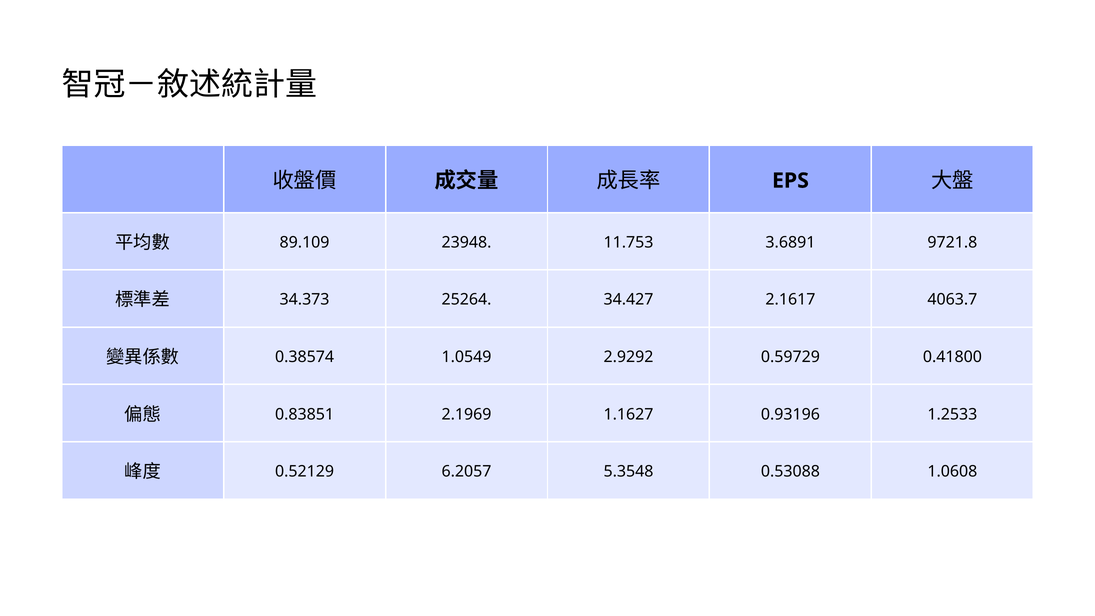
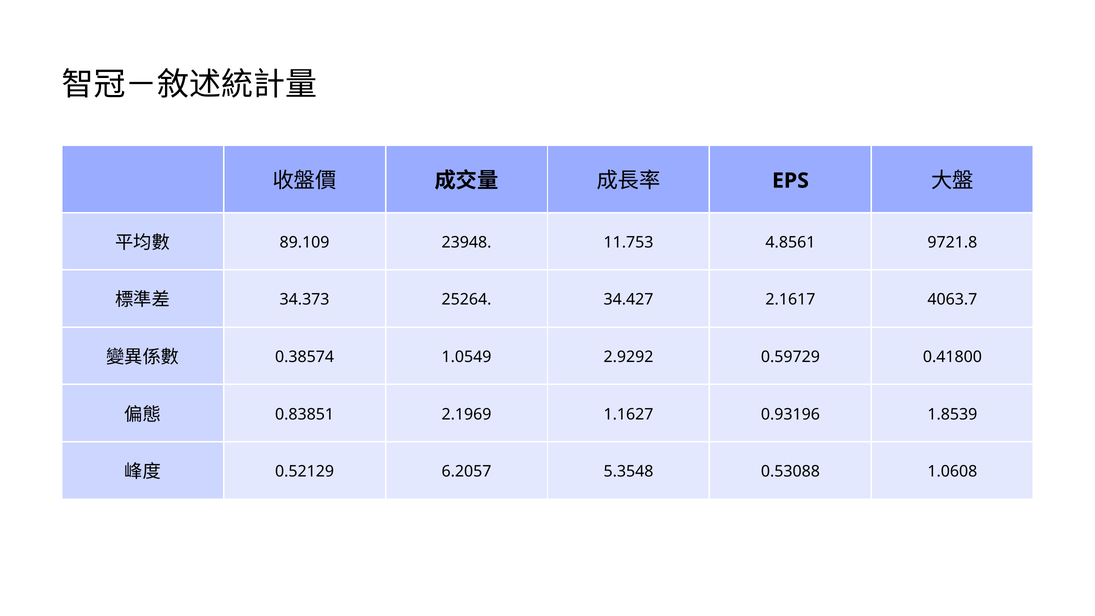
3.6891: 3.6891 -> 4.8561 (790, 242)
1.2533: 1.2533 -> 1.8539 (952, 414)
